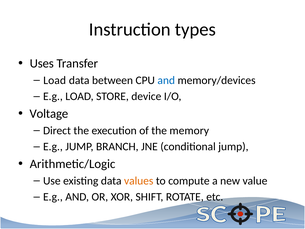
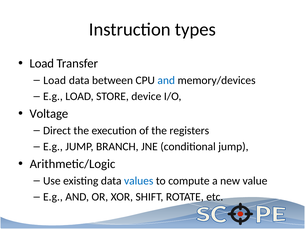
Uses: Uses -> Load (42, 63)
memory: memory -> registers (189, 130)
values colour: orange -> blue (139, 181)
